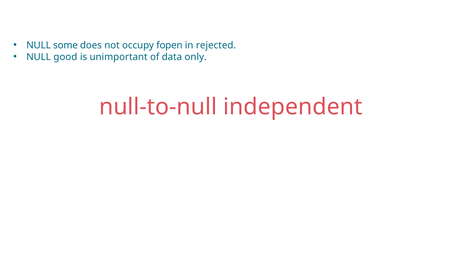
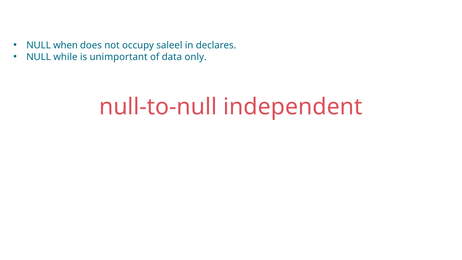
some: some -> when (65, 45)
fopen: fopen -> saleel (169, 45)
rejected: rejected -> declares (216, 45)
good: good -> while (65, 57)
